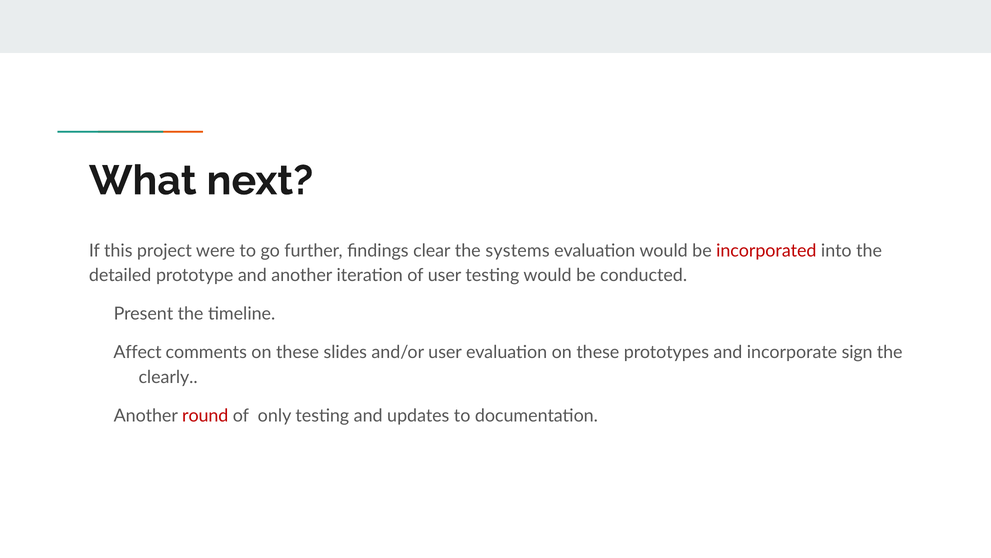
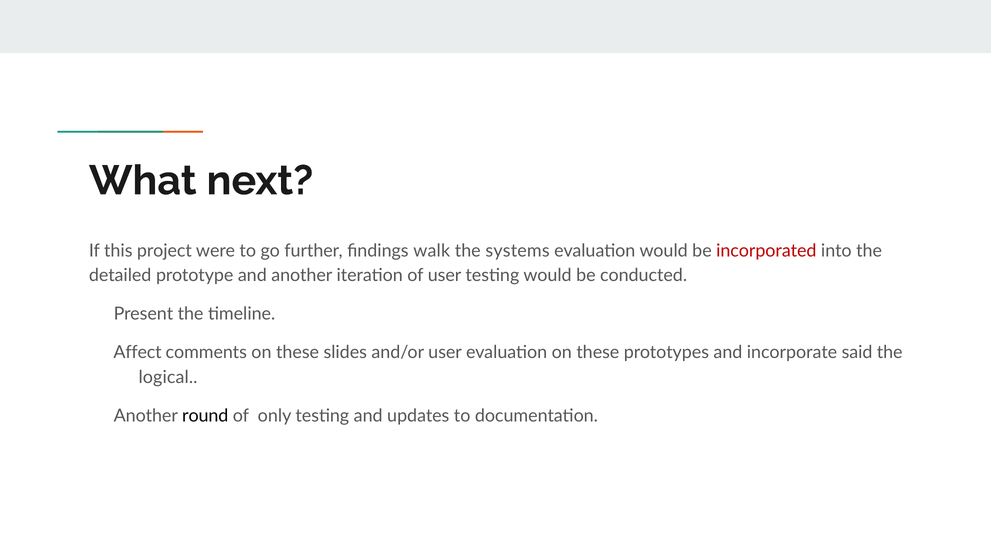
clear: clear -> walk (432, 250)
sign: sign -> said (857, 352)
clearly: clearly -> logical (168, 377)
round colour: red -> black (205, 415)
